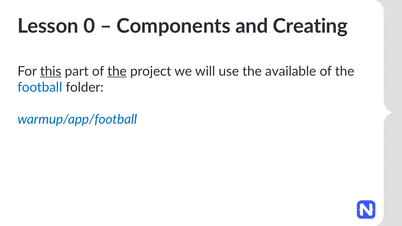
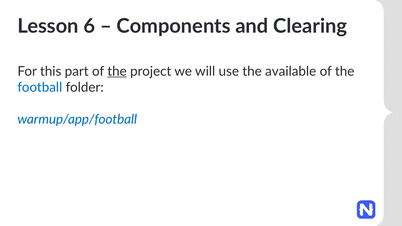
0: 0 -> 6 (89, 26)
Creating: Creating -> Clearing (310, 26)
this underline: present -> none (51, 71)
